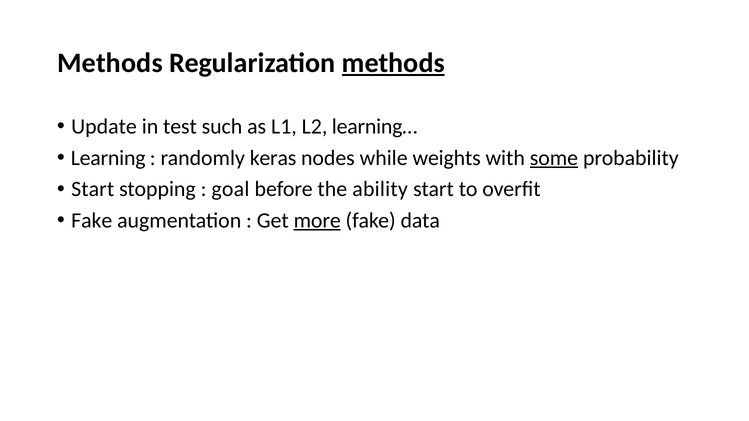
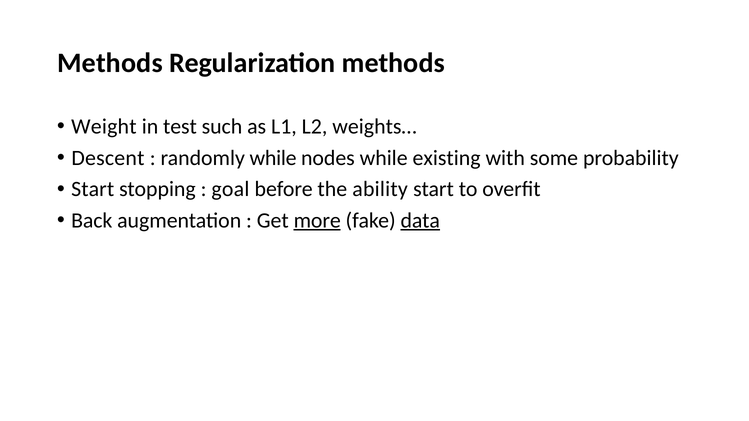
methods underline: present -> none (393, 63)
Update: Update -> Weight (104, 127)
learning…: learning… -> weights… (374, 127)
Learning: Learning -> Descent (108, 158)
randomly keras: keras -> while (273, 158)
weights: weights -> existing (447, 158)
some underline: present -> none (554, 158)
Fake: Fake -> Back (92, 221)
data underline: none -> present (420, 221)
